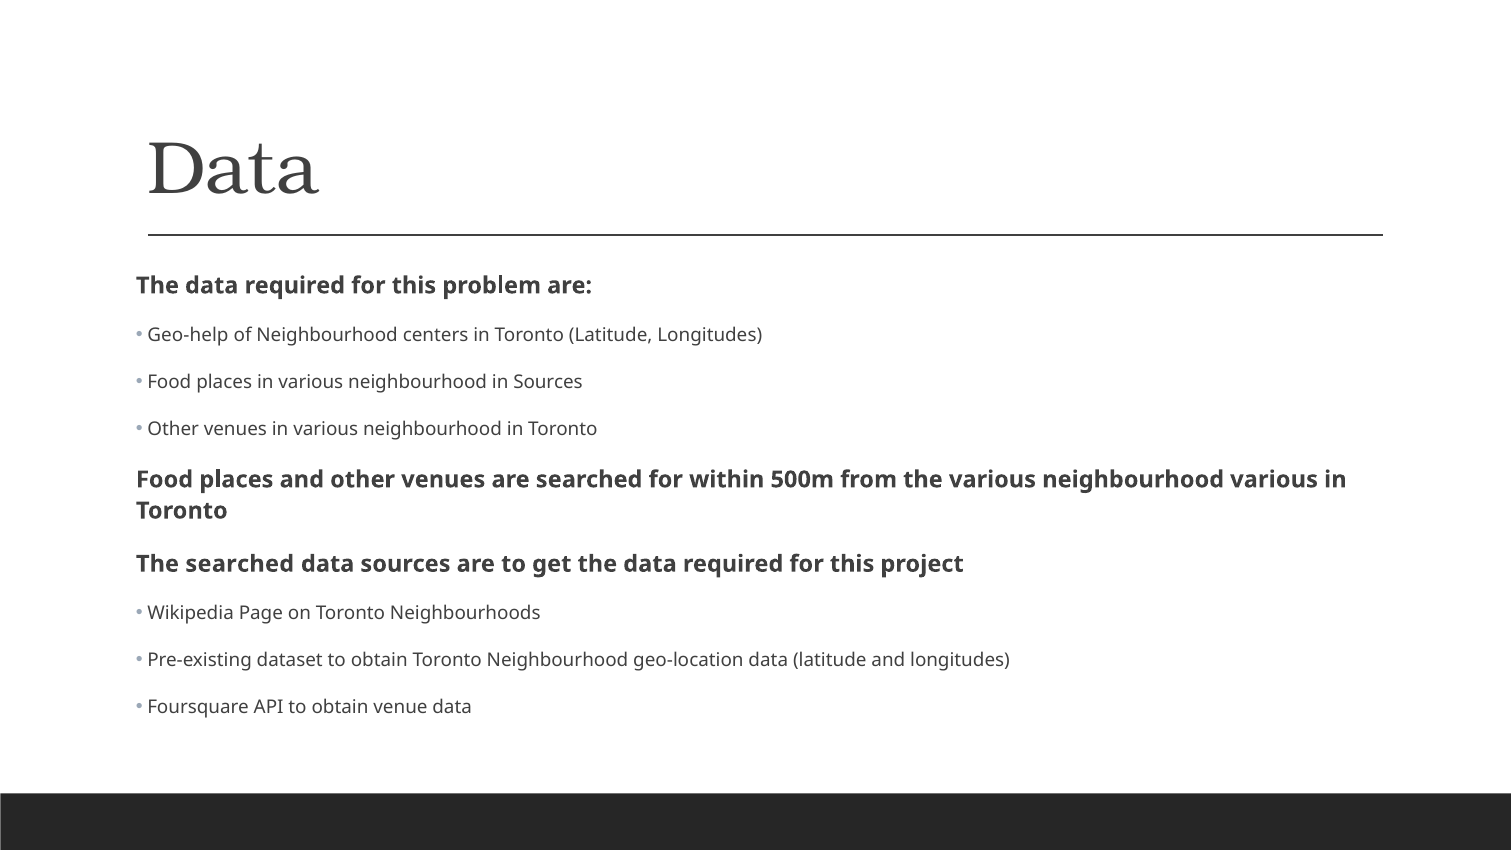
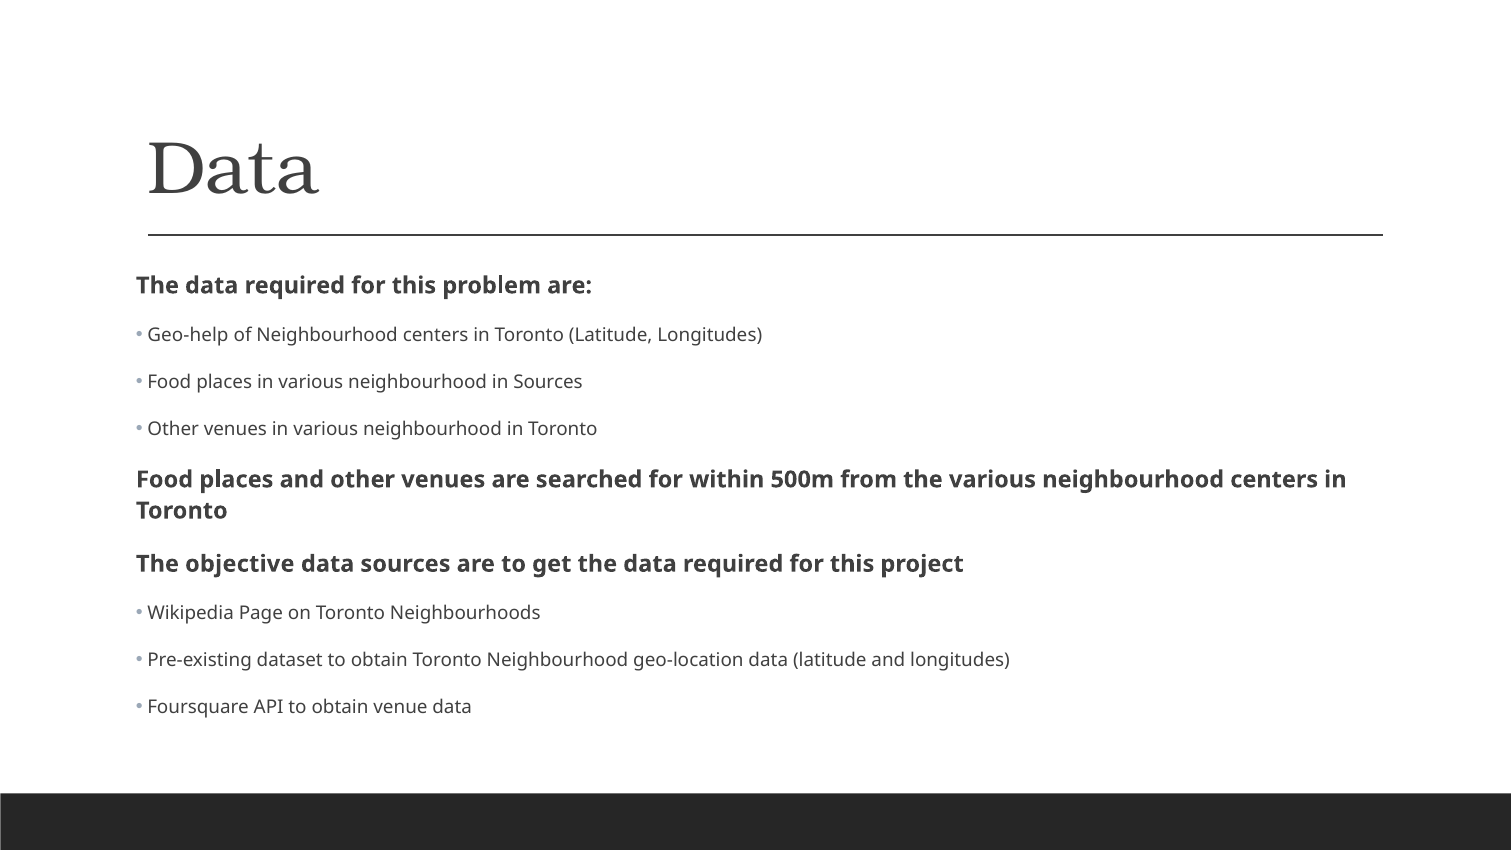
various neighbourhood various: various -> centers (1274, 480)
The searched: searched -> objective (240, 564)
